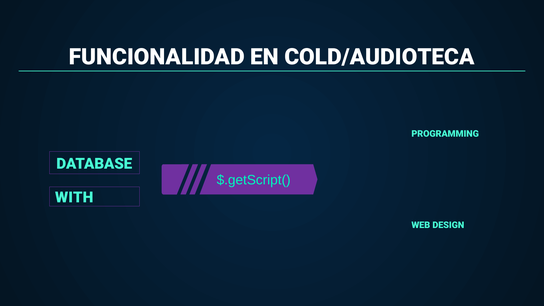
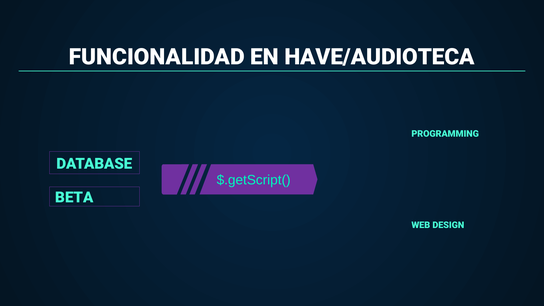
COLD/AUDIOTECA: COLD/AUDIOTECA -> HAVE/AUDIOTECA (380, 57)
WITH: WITH -> BETA (74, 198)
